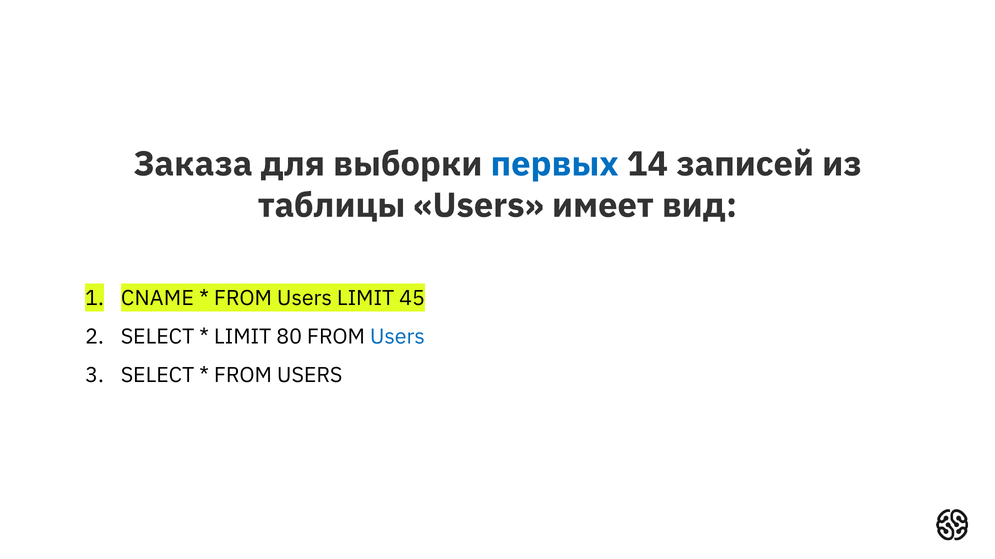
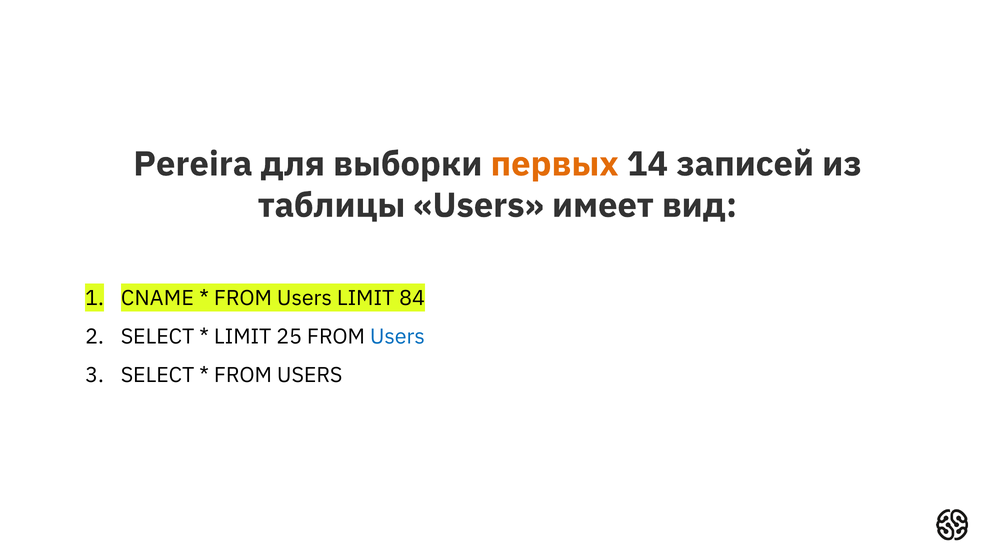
Заказа: Заказа -> Pereira (193, 164)
первых colour: blue -> orange (555, 164)
45: 45 -> 84 (412, 299)
80: 80 -> 25 (289, 337)
